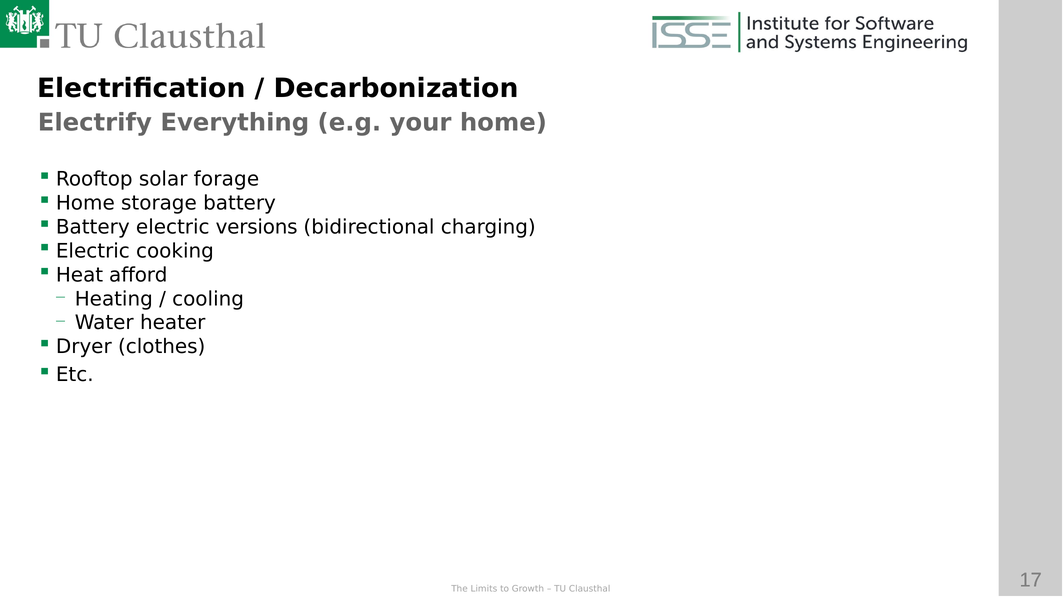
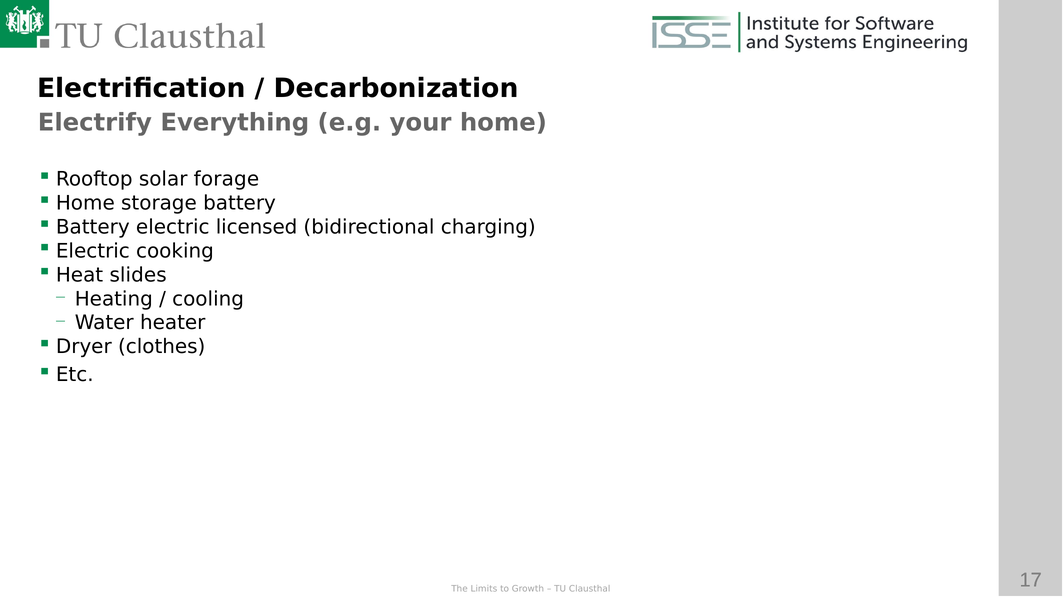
versions: versions -> licensed (257, 227)
afford: afford -> slides (138, 275)
